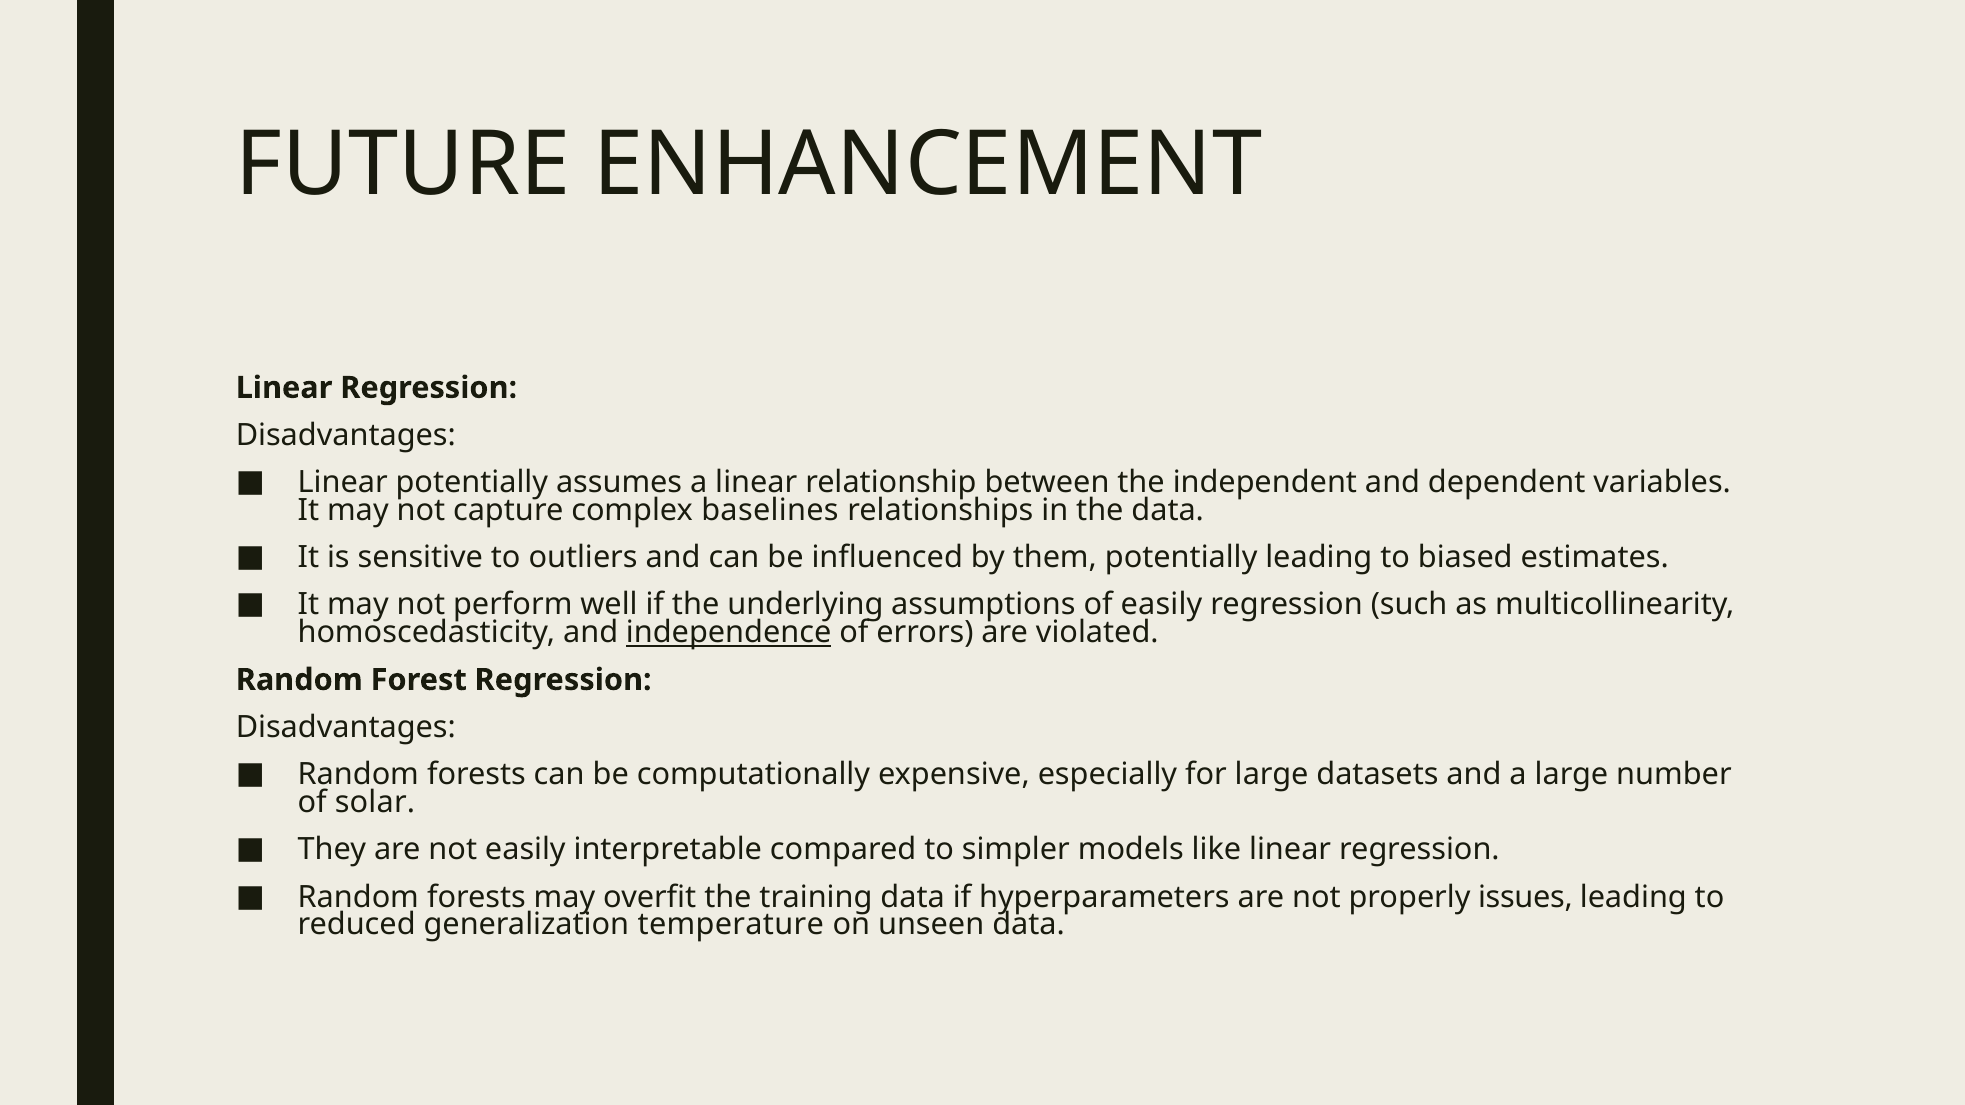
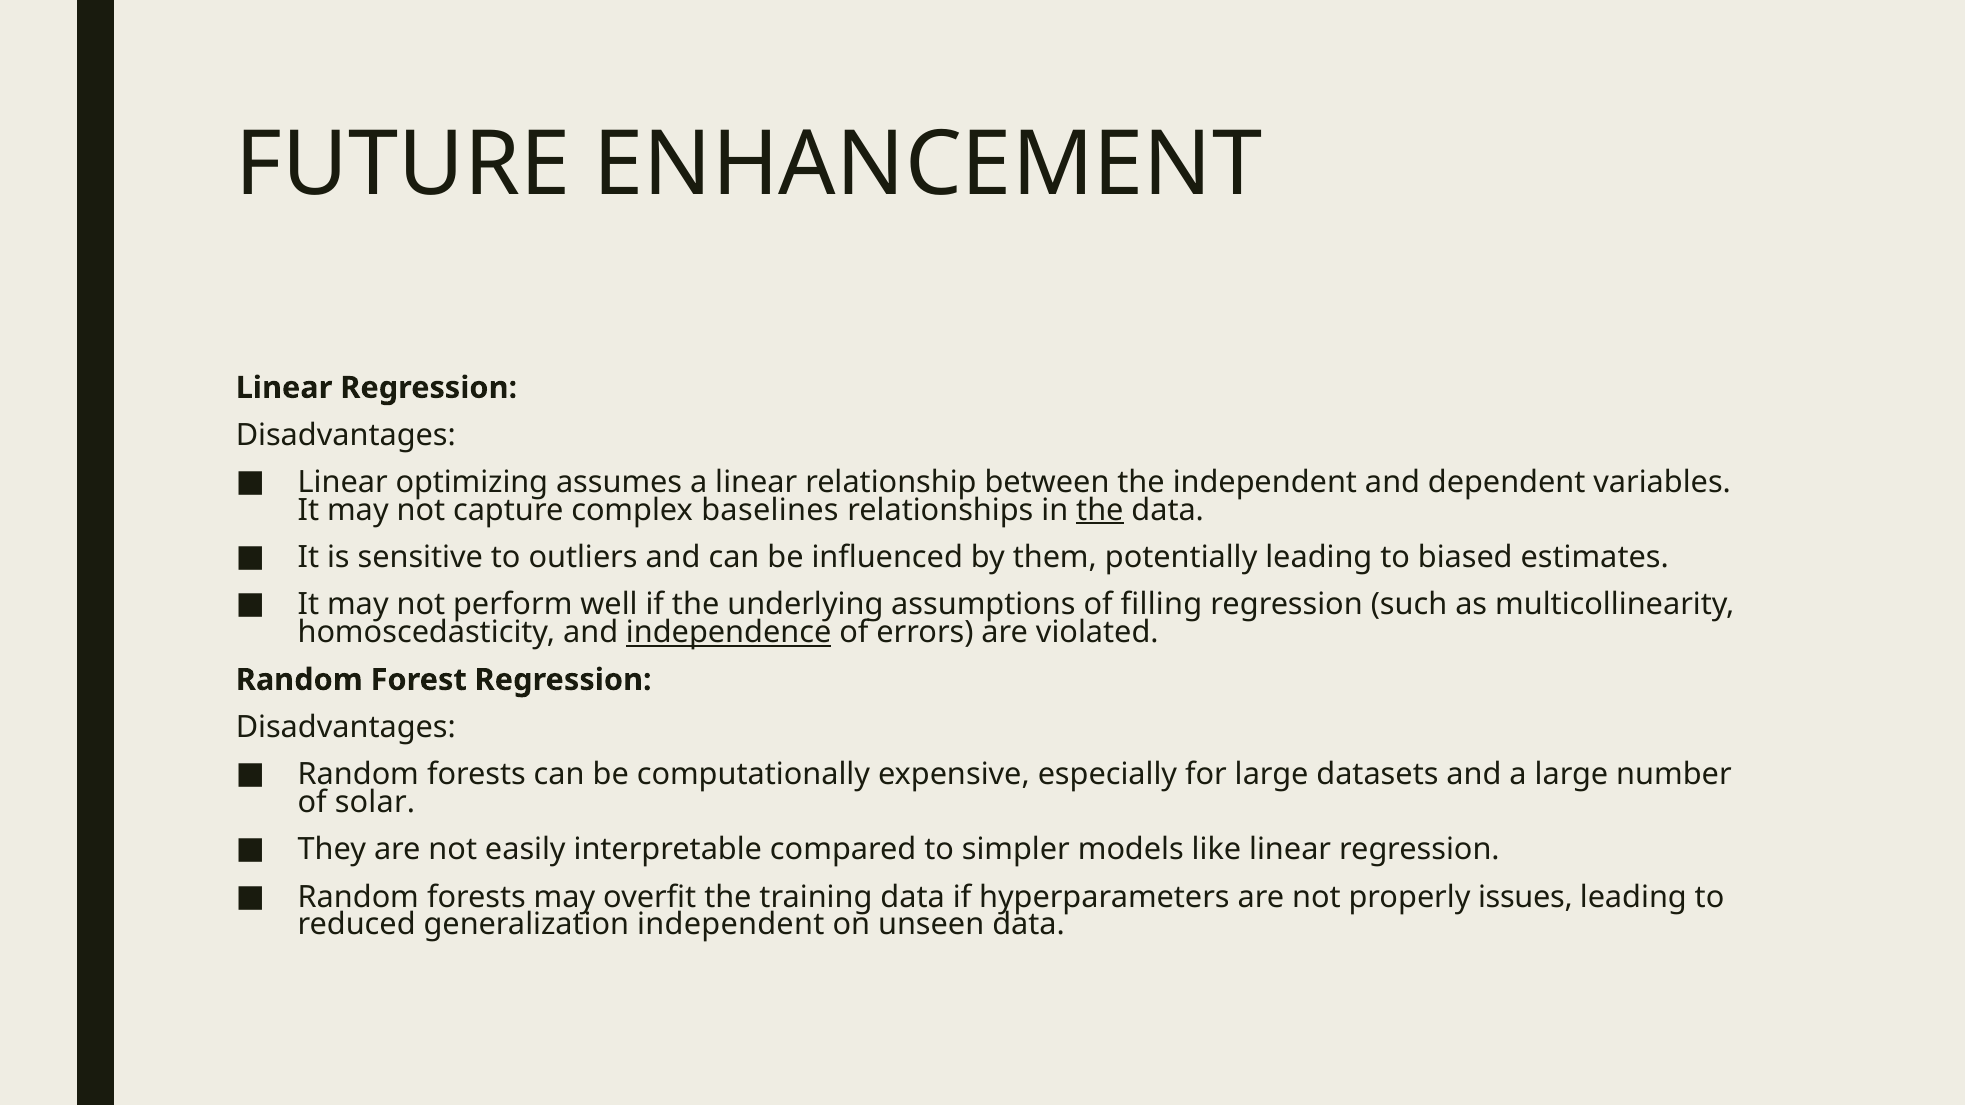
Linear potentially: potentially -> optimizing (472, 483)
the underline: none -> present (1100, 510)
of easily: easily -> filling (1161, 605)
generalization temperature: temperature -> independent (731, 925)
